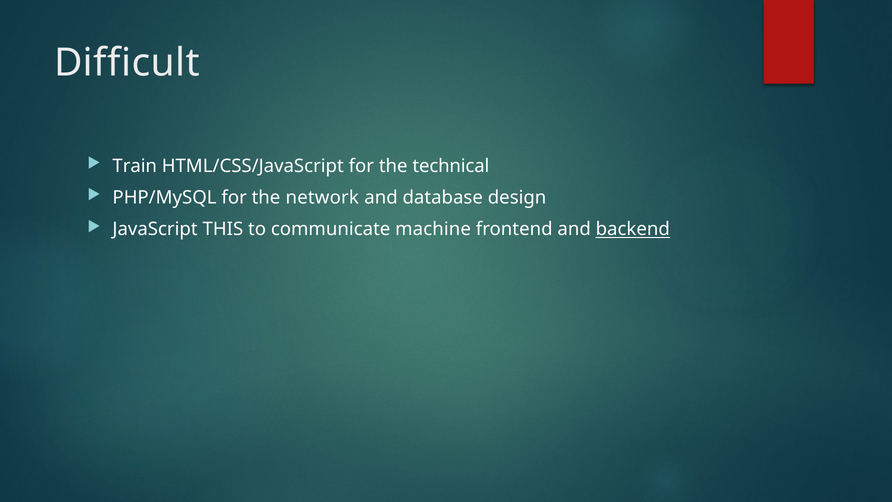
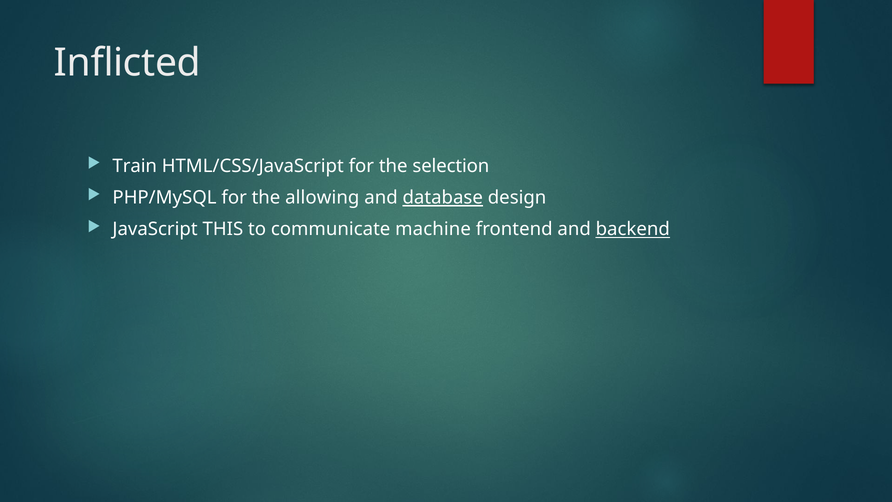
Difficult: Difficult -> Inflicted (127, 63)
technical: technical -> selection (451, 166)
network: network -> allowing (322, 198)
database underline: none -> present (443, 198)
